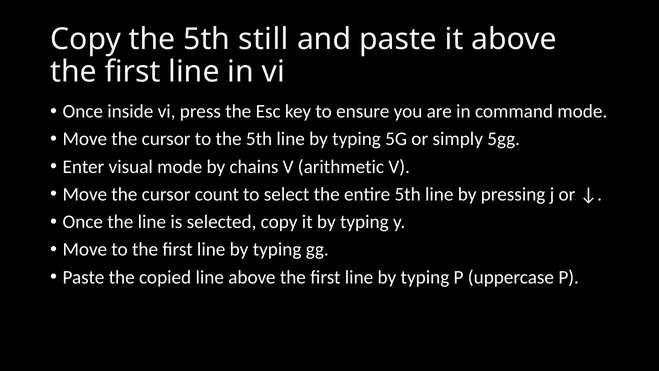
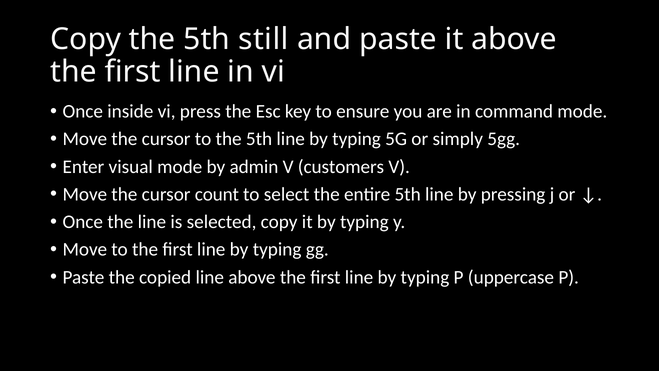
chains: chains -> admin (254, 167)
arithmetic: arithmetic -> customers (341, 167)
